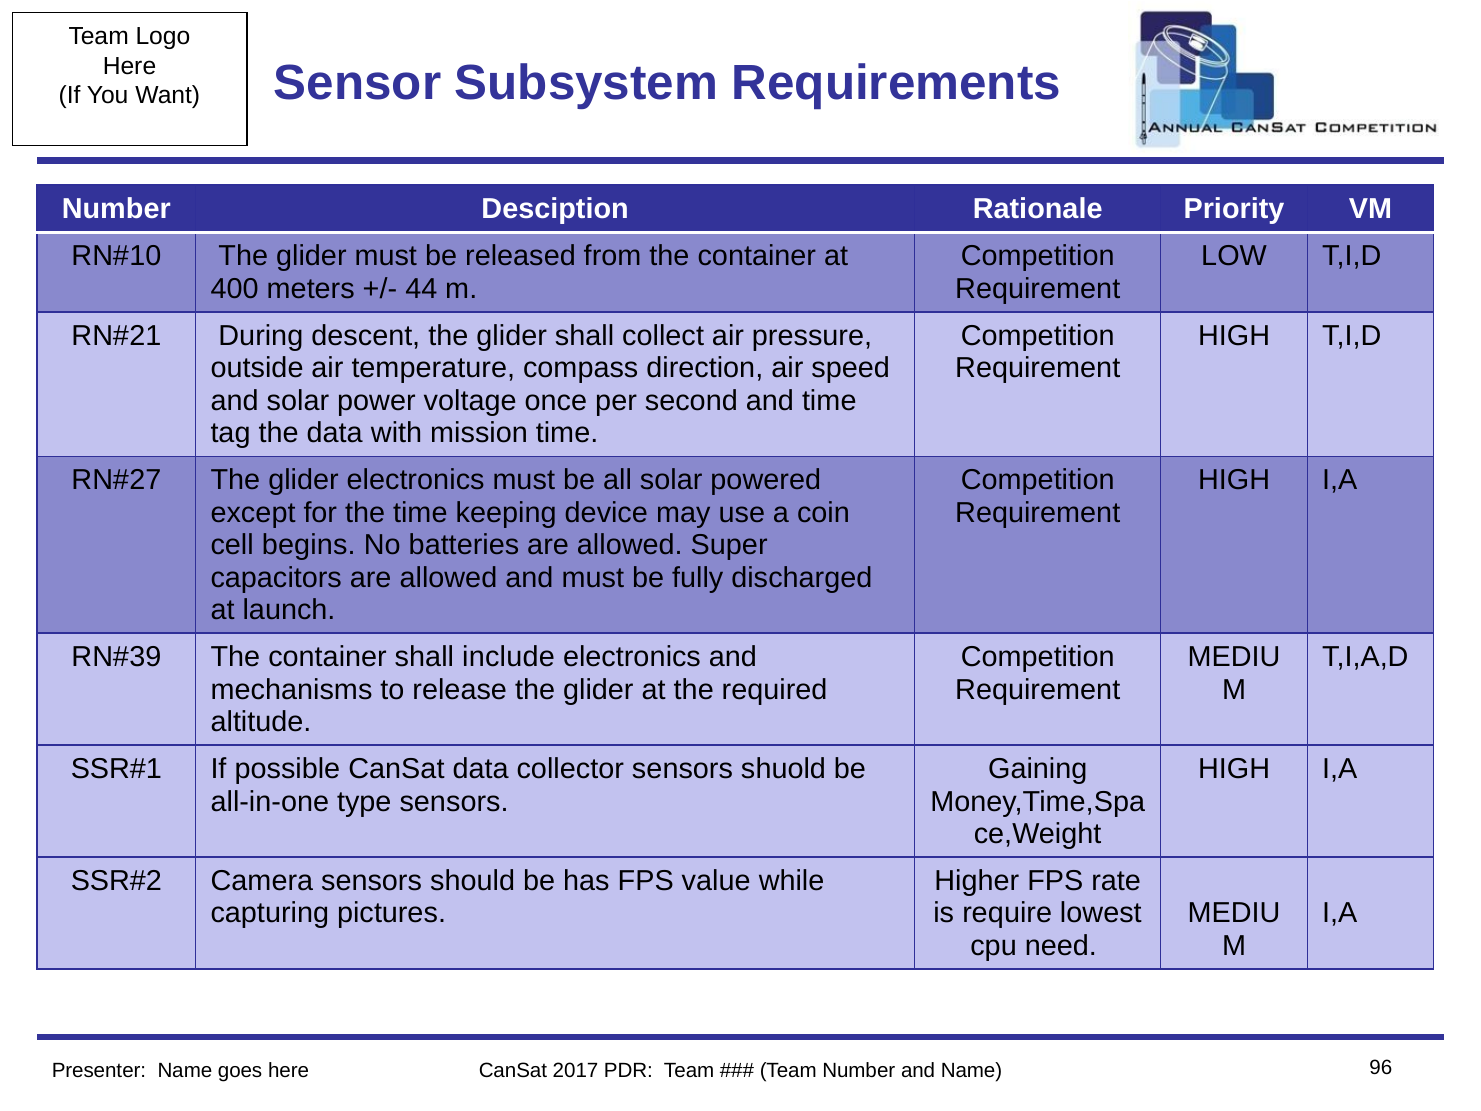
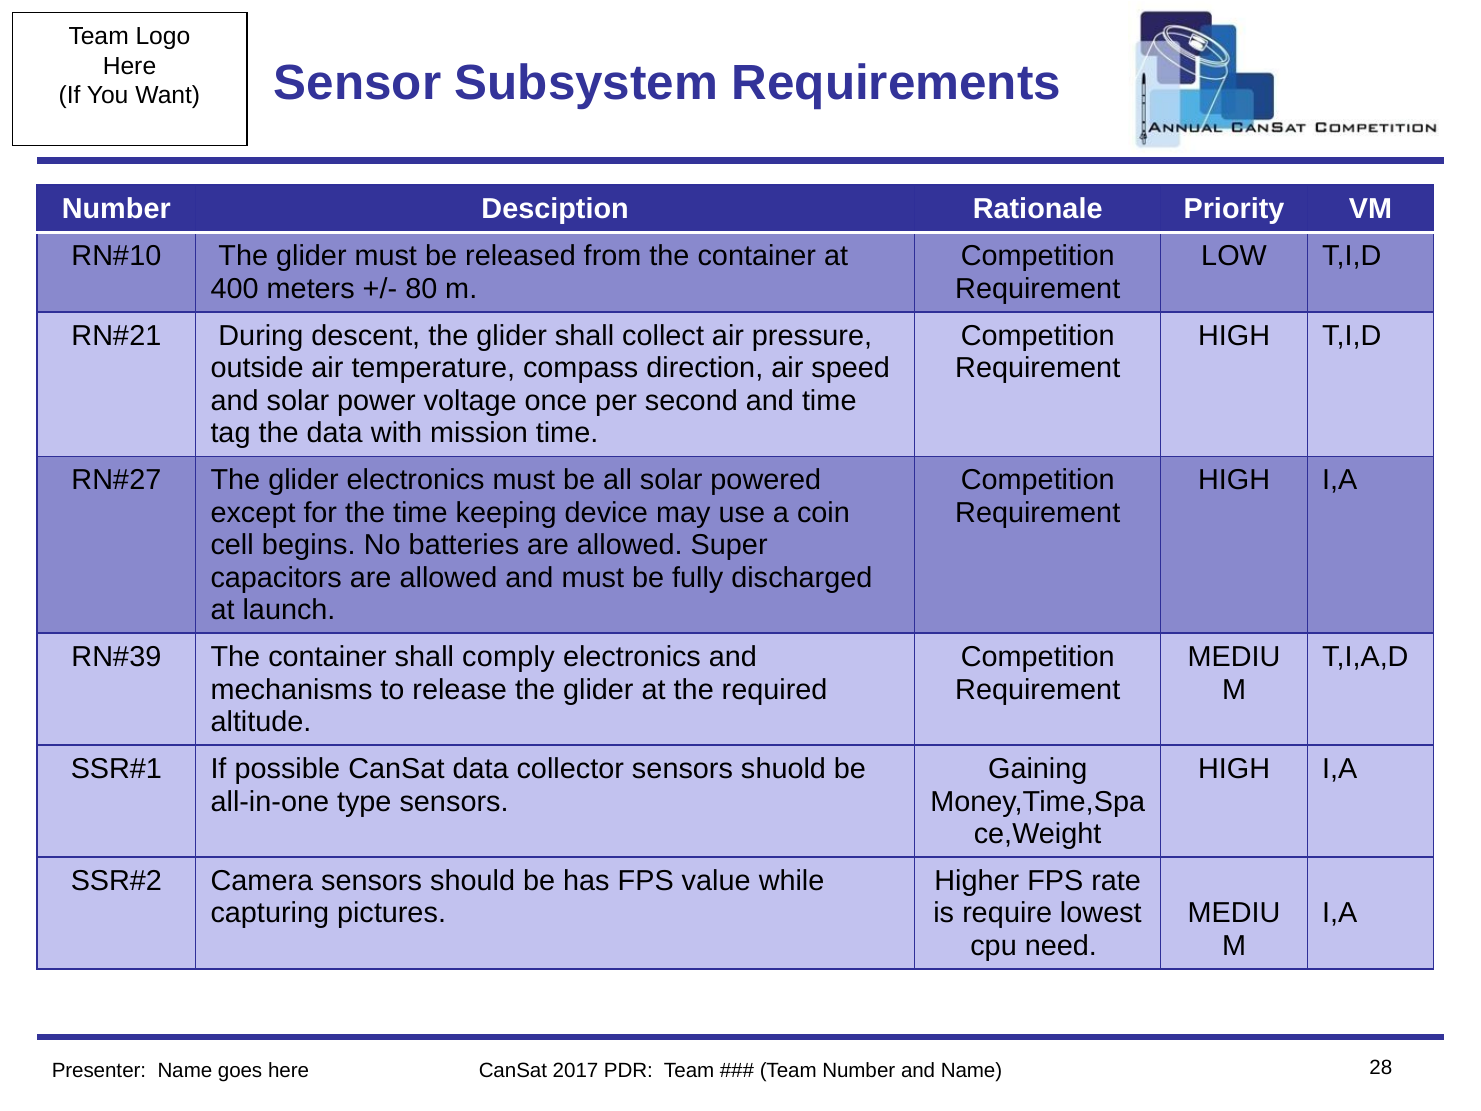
44: 44 -> 80 (421, 289)
include: include -> comply (508, 657)
96: 96 -> 28 (1381, 1068)
